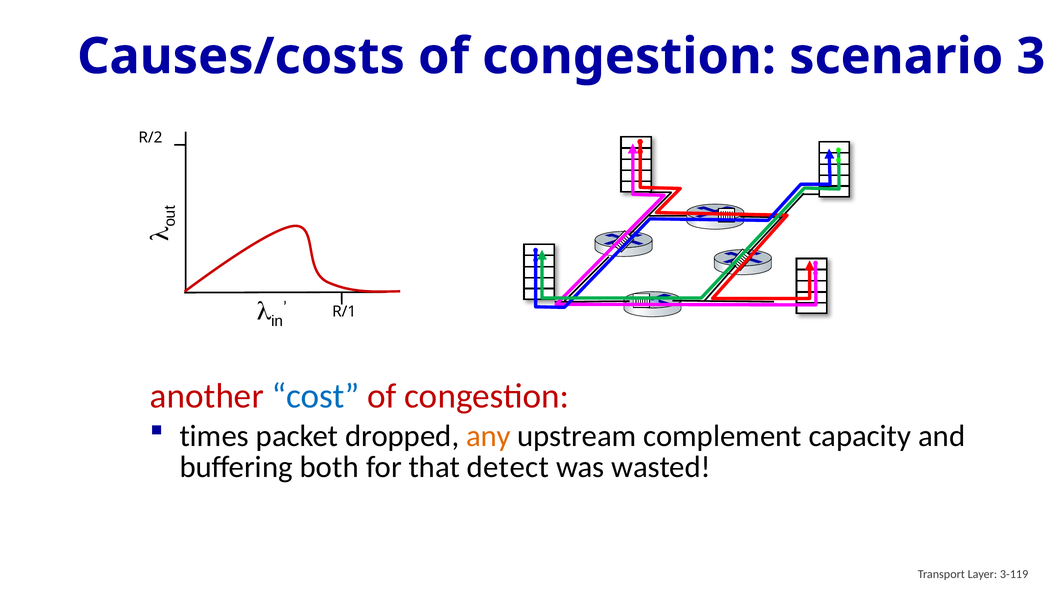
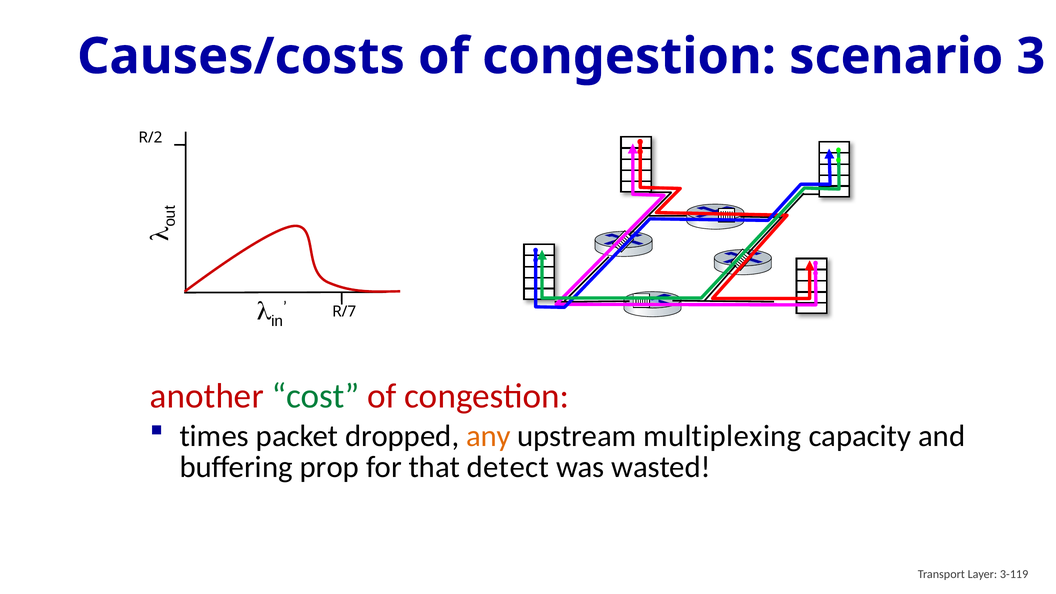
R/1: R/1 -> R/7 (344, 312)
cost colour: blue -> green (315, 396)
complement: complement -> multiplexing (722, 436)
both: both -> prop (329, 467)
